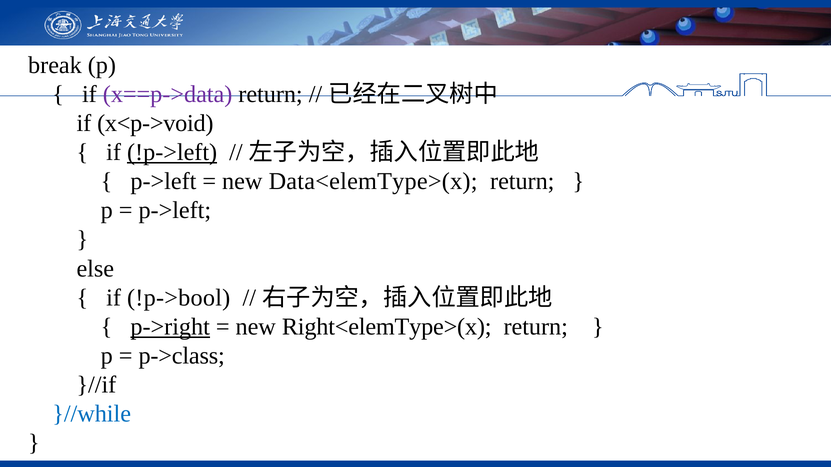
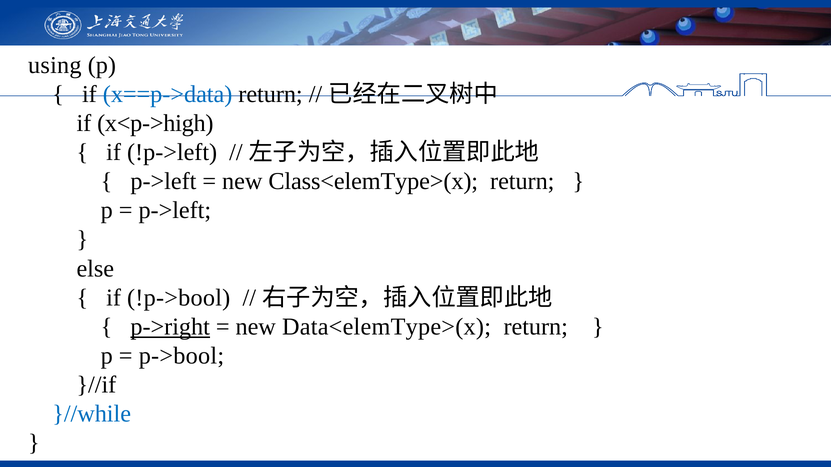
break: break -> using (55, 65)
x==p->data colour: purple -> blue (168, 94)
x<p->void: x<p->void -> x<p->high (155, 123)
!p->left underline: present -> none (172, 152)
Data<elemType>(x: Data<elemType>(x -> Class<elemType>(x (373, 181)
Right<elemType>(x: Right<elemType>(x -> Data<elemType>(x (387, 327)
p->class: p->class -> p->bool (181, 356)
